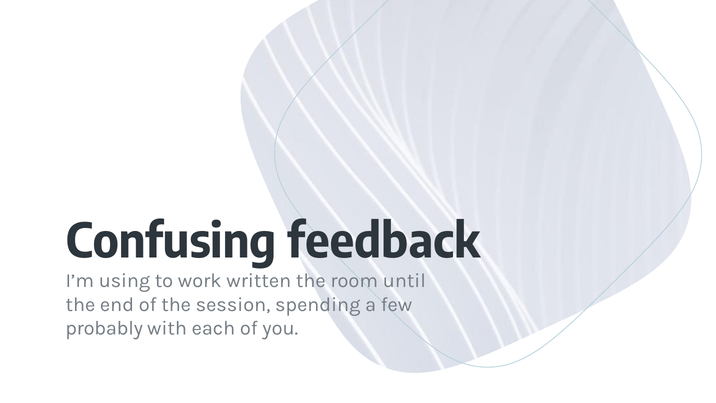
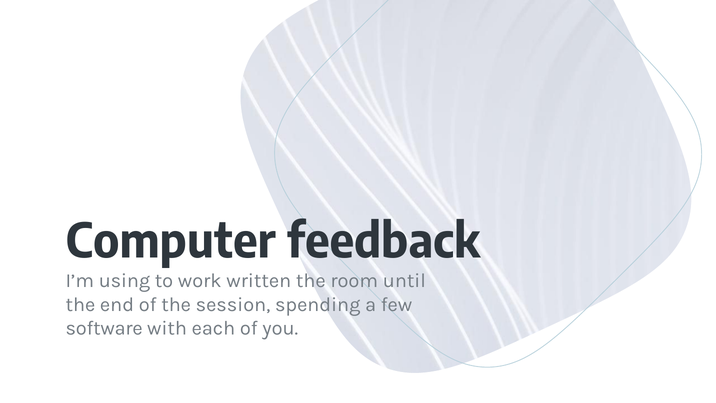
Confusing: Confusing -> Computer (171, 242)
probably: probably -> software (104, 328)
